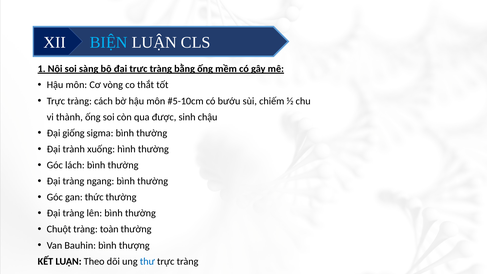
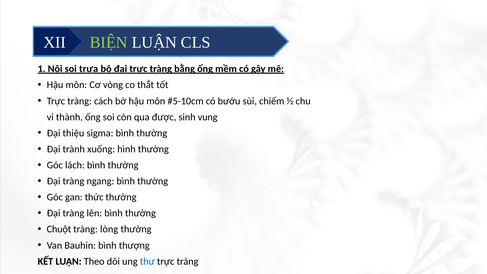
BIỆN colour: light blue -> light green (109, 43)
sàng: sàng -> trưa (89, 69)
chậu: chậu -> vung (208, 117)
giống: giống -> thiệu (73, 133)
toàn: toàn -> lòng (109, 229)
